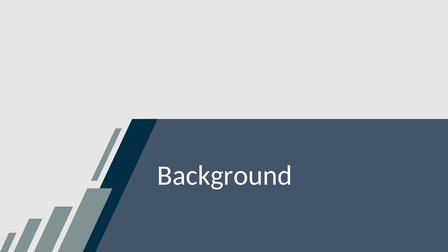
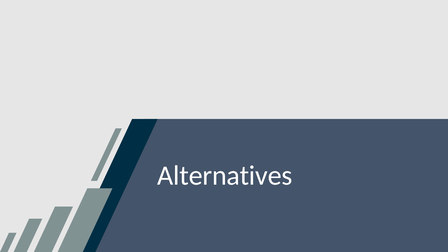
Background: Background -> Alternatives (225, 175)
